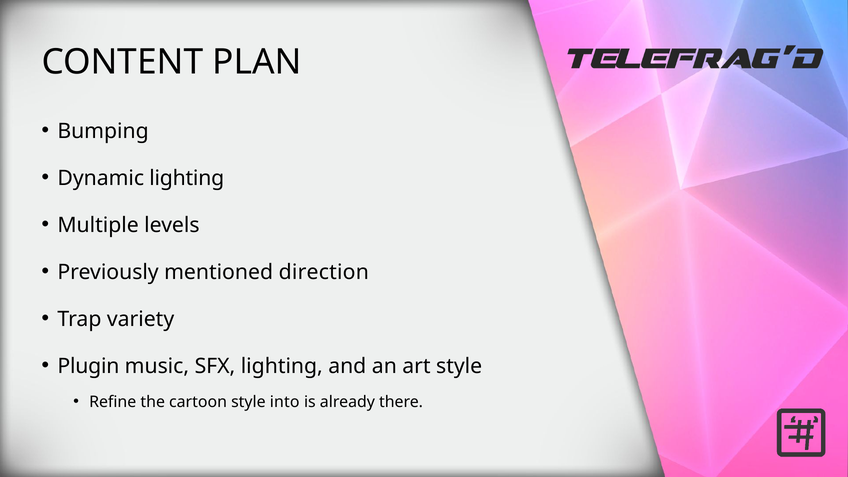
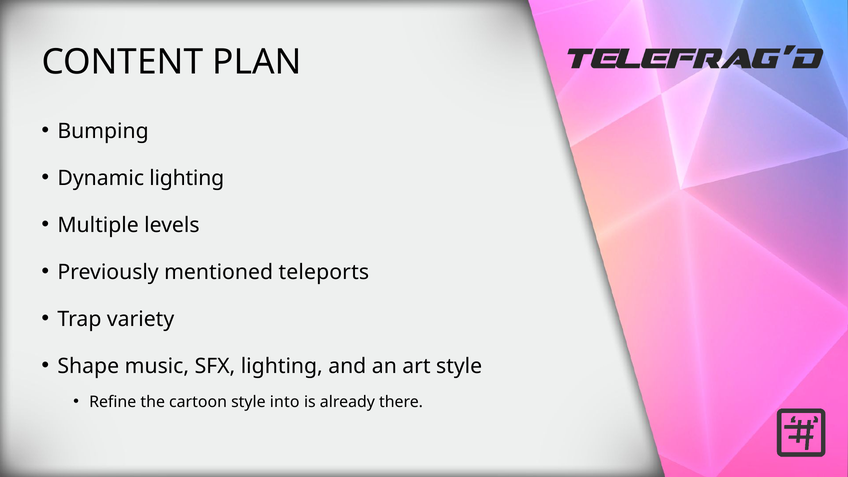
direction: direction -> teleports (324, 272)
Plugin: Plugin -> Shape (88, 366)
